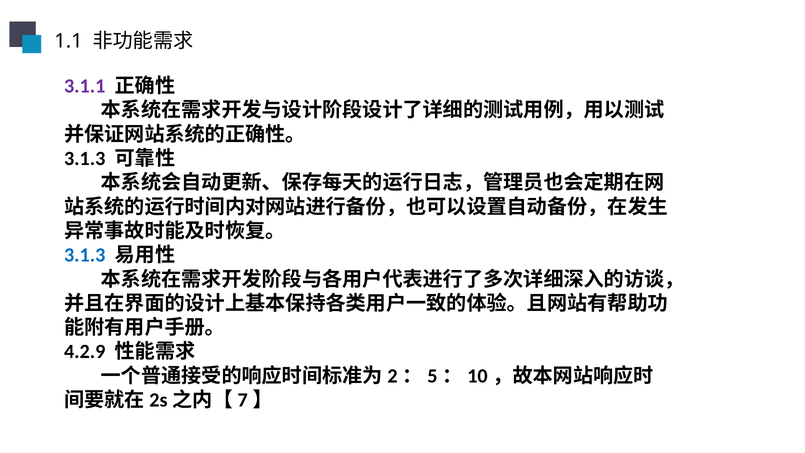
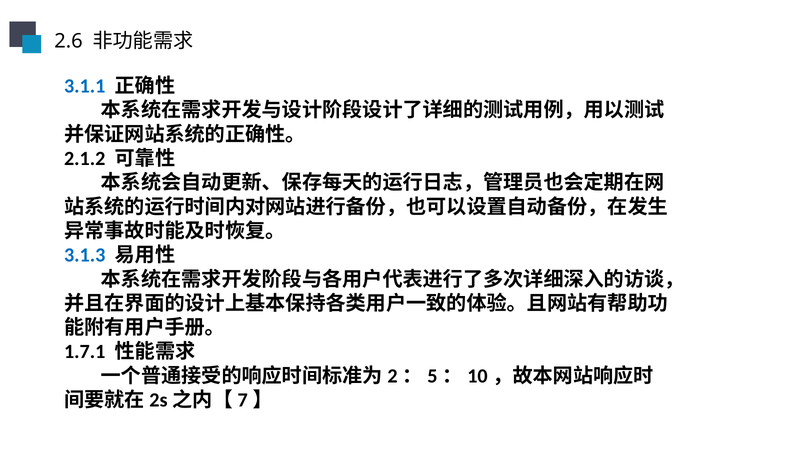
1.1: 1.1 -> 2.6 (69, 41)
3.1.1 colour: purple -> blue (85, 86)
3.1.3: 3.1.3 -> 2.1.2 (85, 159)
4.2.9: 4.2.9 -> 1.7.1 (85, 352)
